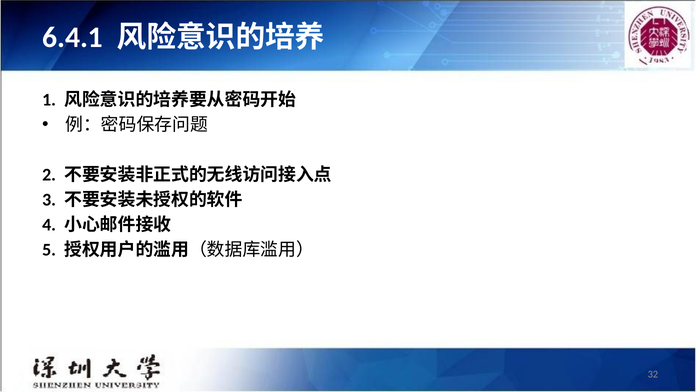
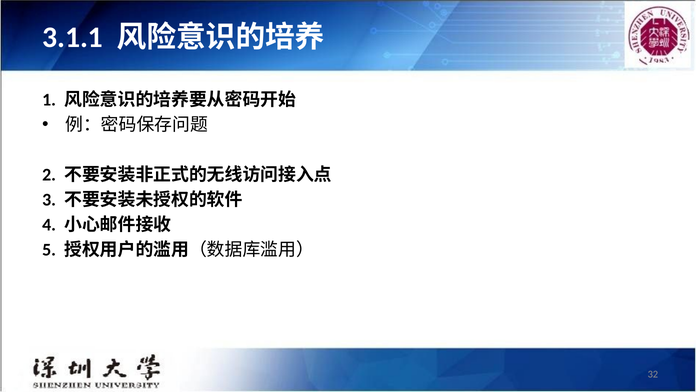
6.4.1: 6.4.1 -> 3.1.1 (73, 37)
